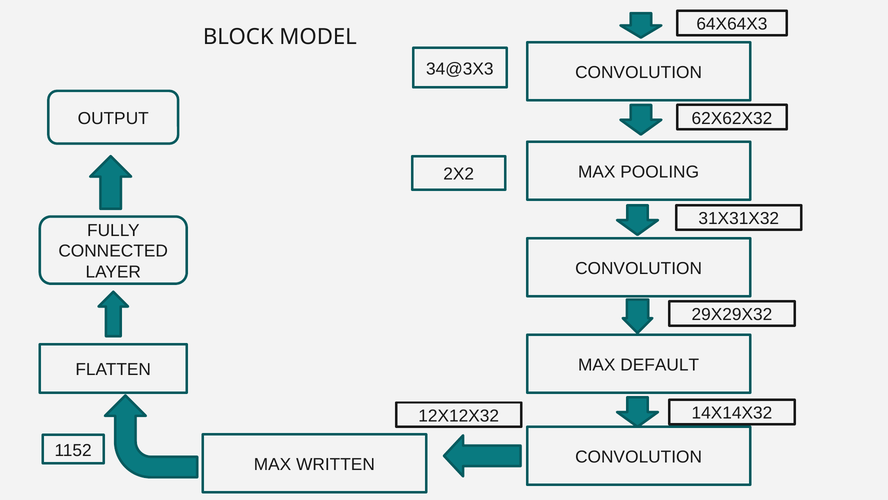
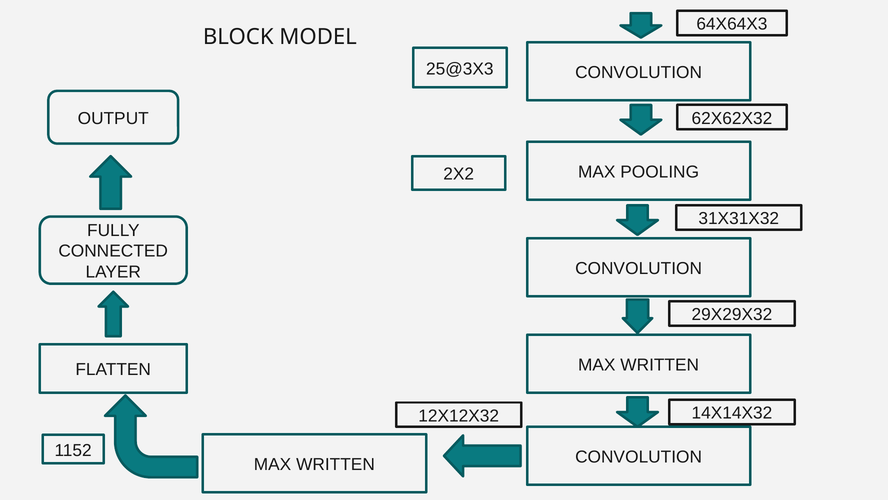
34@3X3: 34@3X3 -> 25@3X3 (460, 69)
DEFAULT: DEFAULT -> WRITTEN (660, 365)
